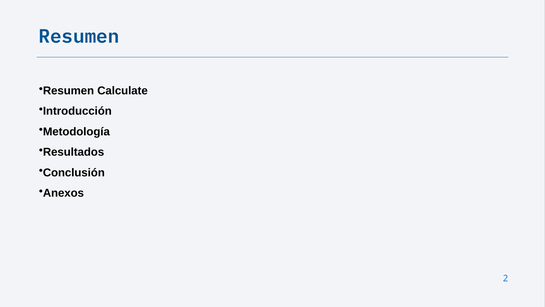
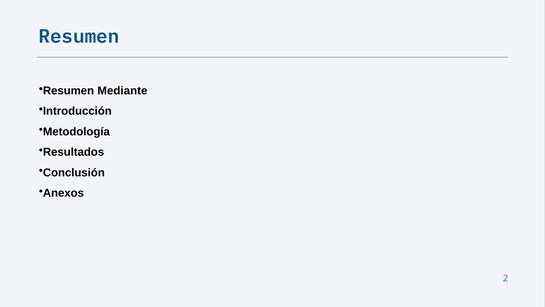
Calculate: Calculate -> Mediante (122, 91)
